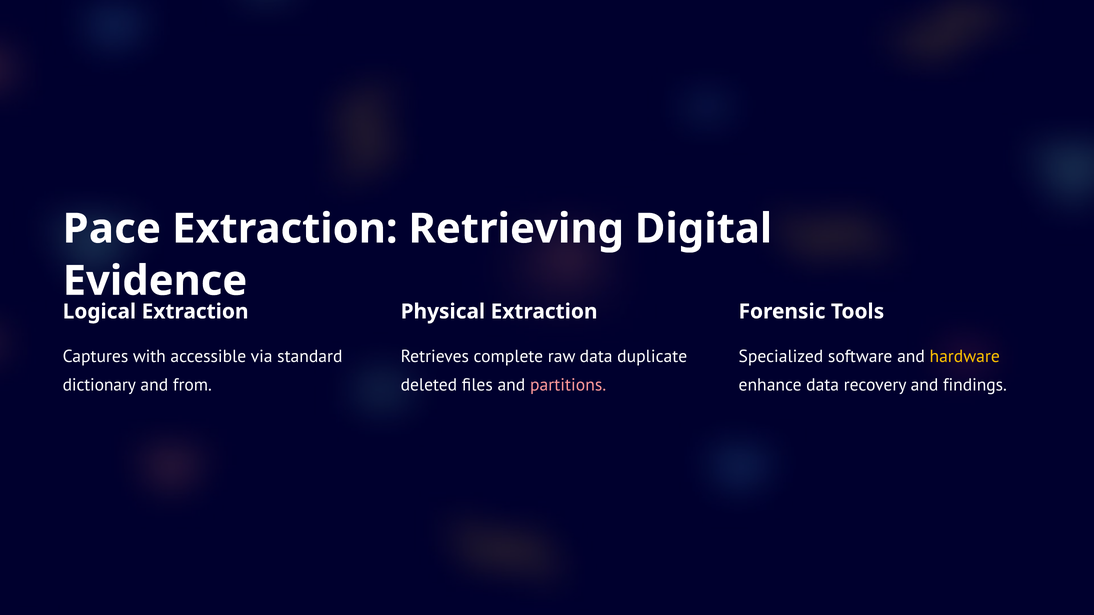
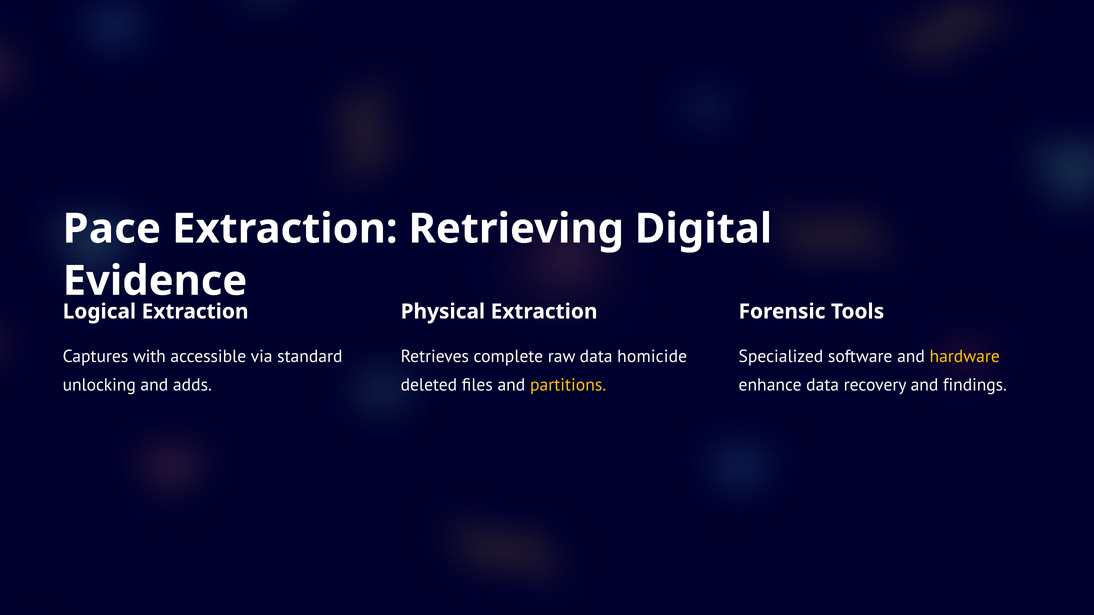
duplicate: duplicate -> homicide (652, 357)
dictionary: dictionary -> unlocking (99, 385)
from: from -> adds (192, 385)
partitions colour: pink -> yellow (568, 385)
